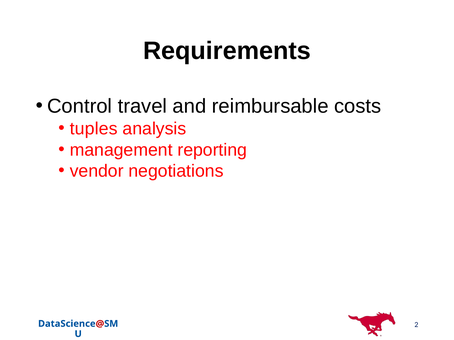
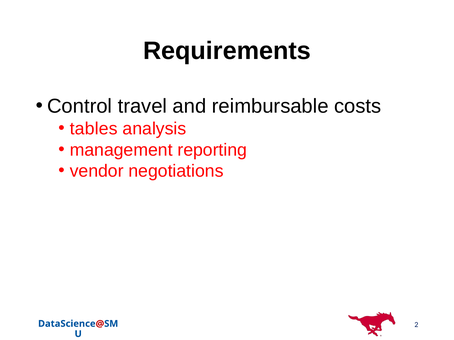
tuples: tuples -> tables (94, 129)
